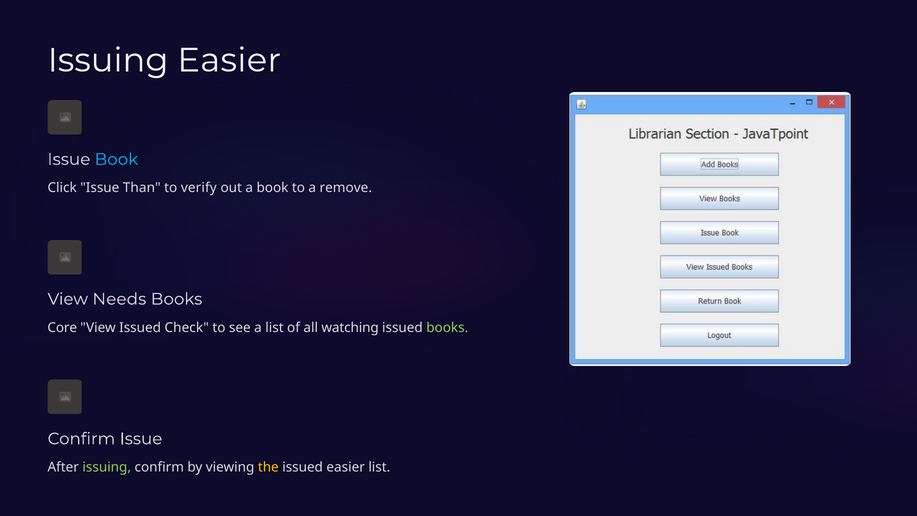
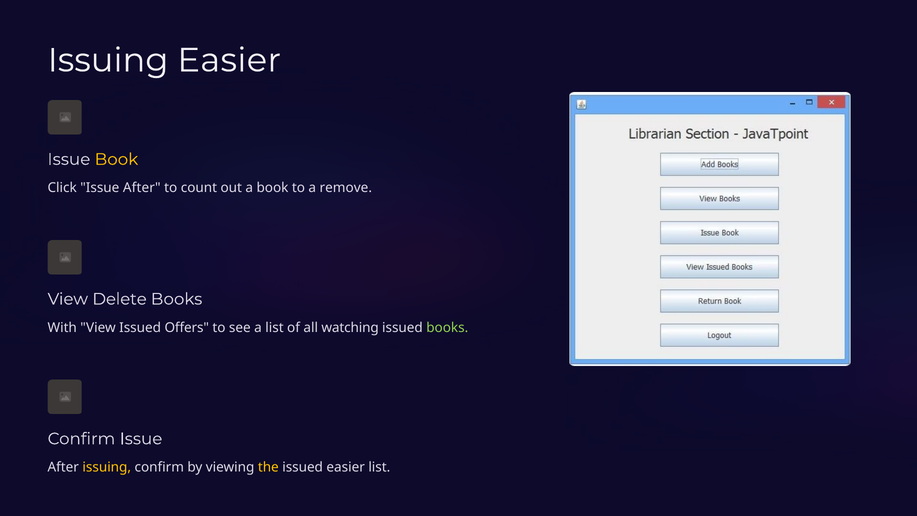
Book colour: light blue -> yellow (116, 159)
Click Issue Than: Than -> After (142, 188)
verify: verify -> count (199, 188)
Needs: Needs -> Delete (120, 299)
Core: Core -> With (62, 328)
Check: Check -> Offers (187, 328)
issuing colour: light green -> yellow (107, 467)
